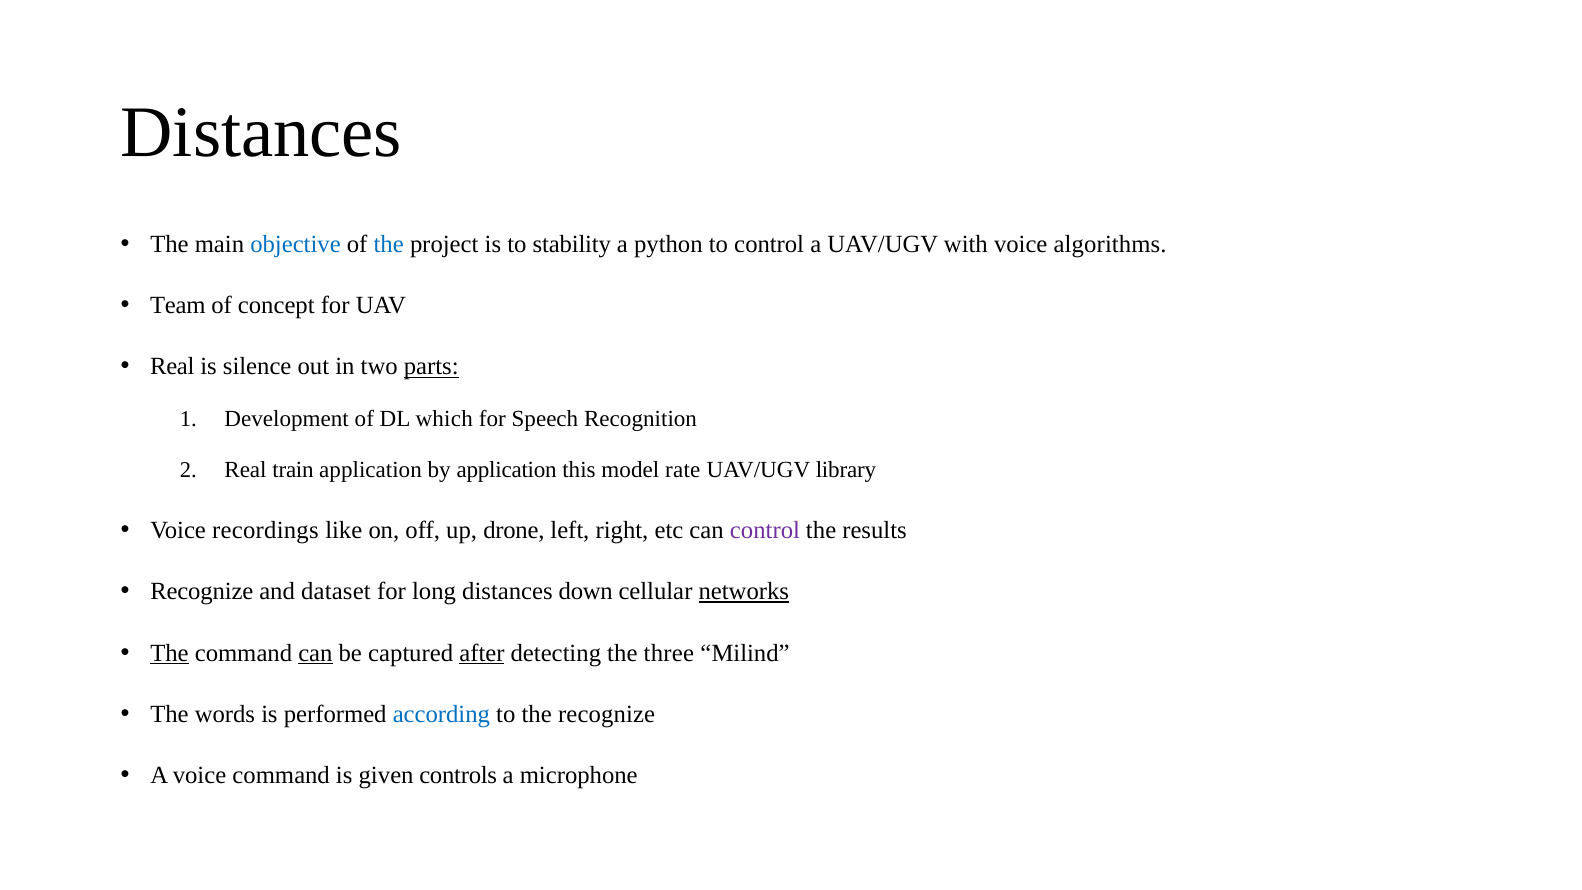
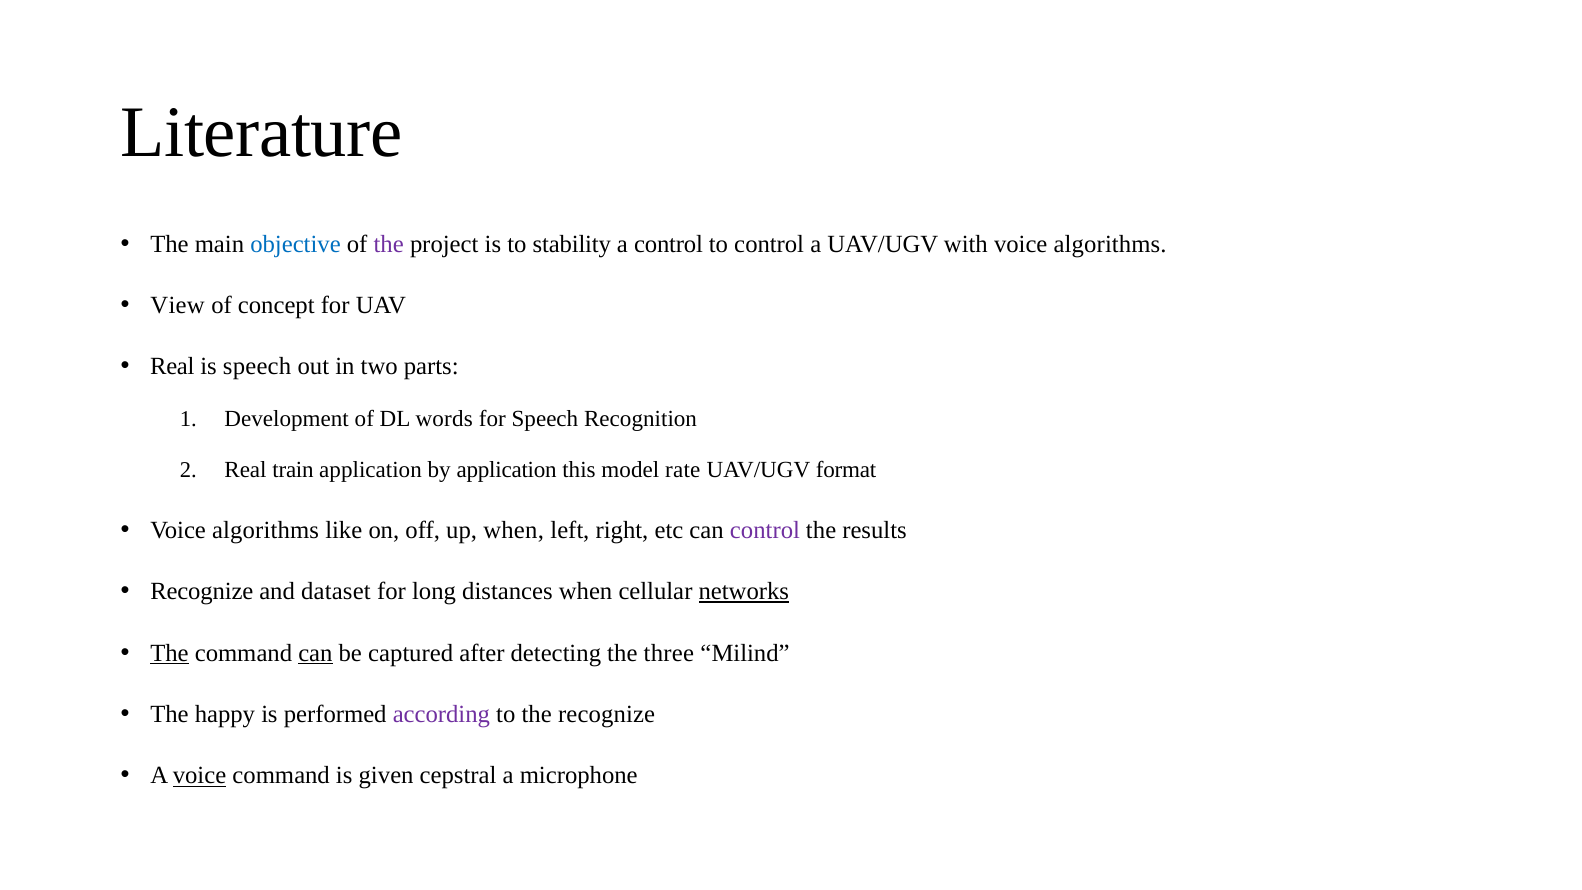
Distances: Distances -> Literature (262, 133)
the colour: blue -> purple (389, 244)
a python: python -> control (668, 244)
Team: Team -> View (178, 305)
is silence: silence -> speech (257, 367)
parts underline: present -> none (431, 367)
which: which -> words (444, 419)
library: library -> format (846, 470)
recordings: recordings -> algorithms (266, 530)
up drone: drone -> when (514, 530)
distances down: down -> when (586, 591)
after underline: present -> none (482, 653)
words: words -> happy (225, 714)
according colour: blue -> purple (441, 714)
voice underline: none -> present (200, 776)
controls: controls -> cepstral (458, 776)
